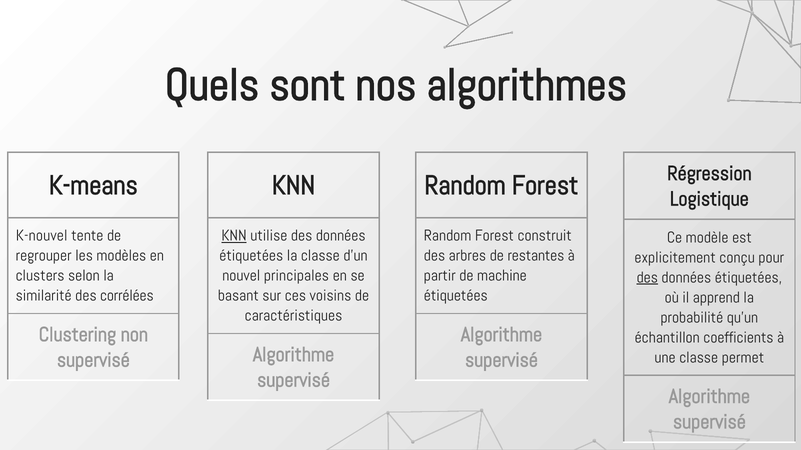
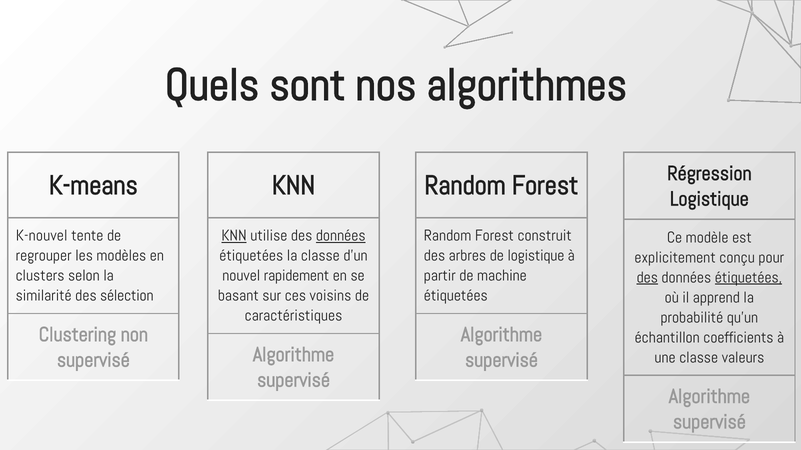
données underline: none -> present (341, 236)
de restantes: restantes -> logistique (536, 256)
principales: principales -> rapidement (297, 276)
étiquetées underline: none -> present (748, 278)
corrélées: corrélées -> sélection (127, 296)
permet: permet -> valeurs (743, 358)
